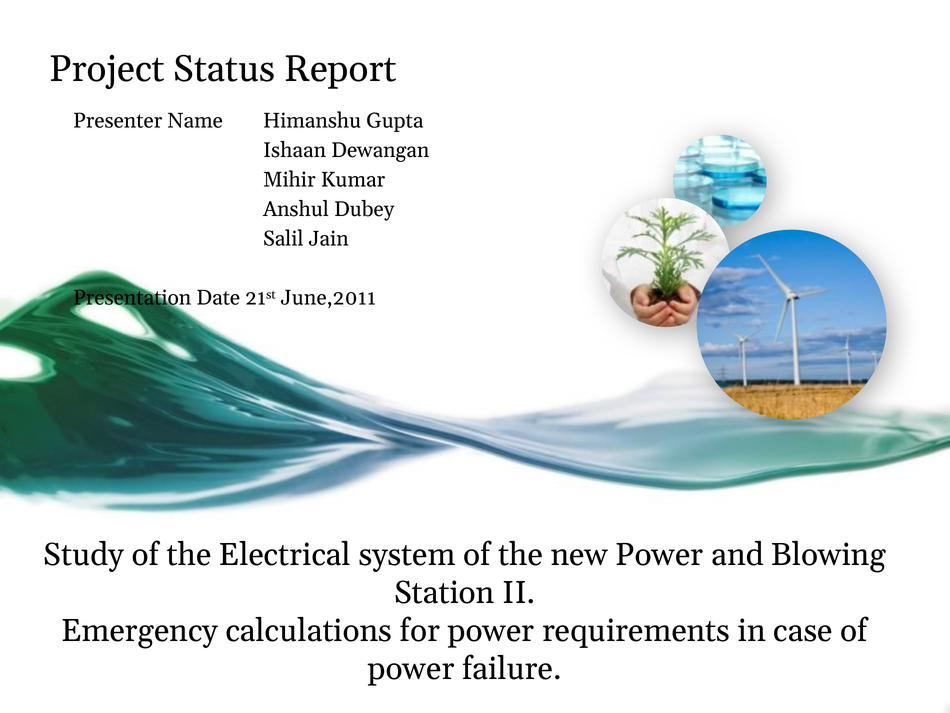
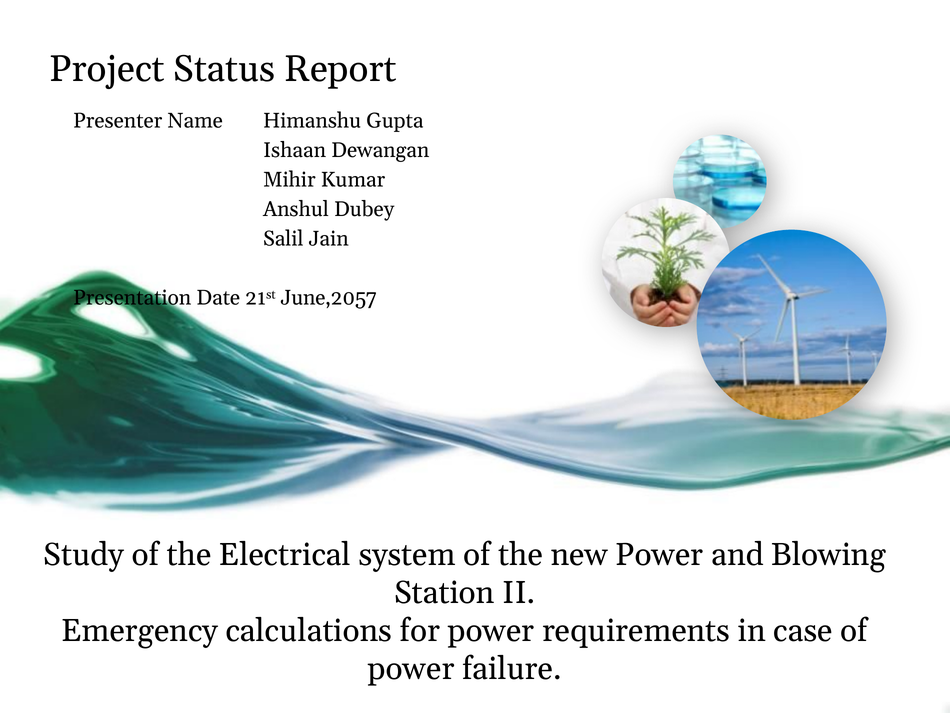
June,2011: June,2011 -> June,2057 (328, 298)
